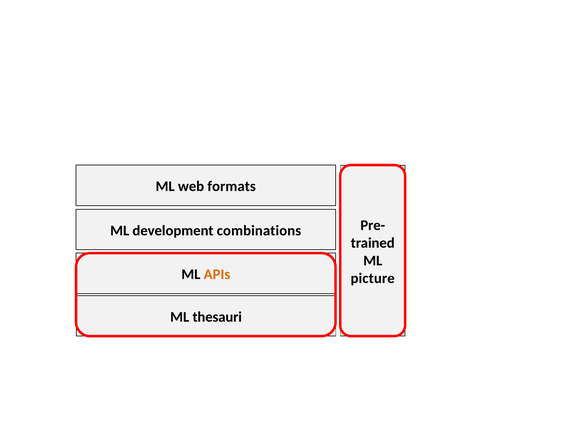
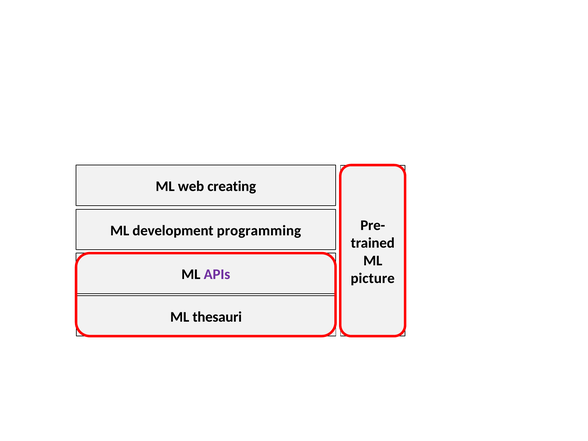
formats: formats -> creating (232, 186)
combinations: combinations -> programming (259, 231)
APIs colour: orange -> purple (217, 274)
